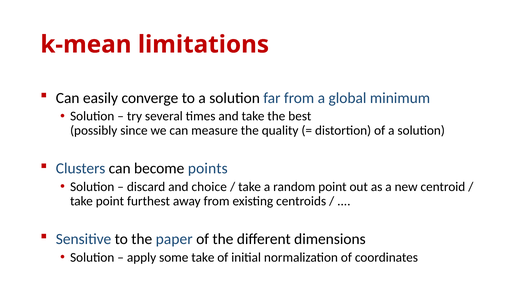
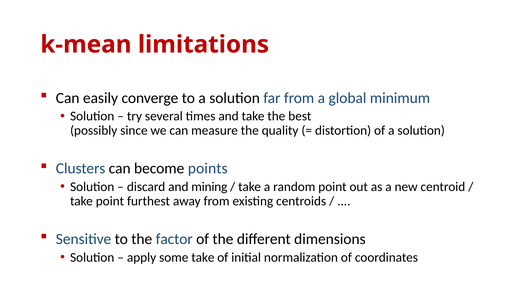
choice: choice -> mining (209, 187)
paper: paper -> factor (174, 239)
